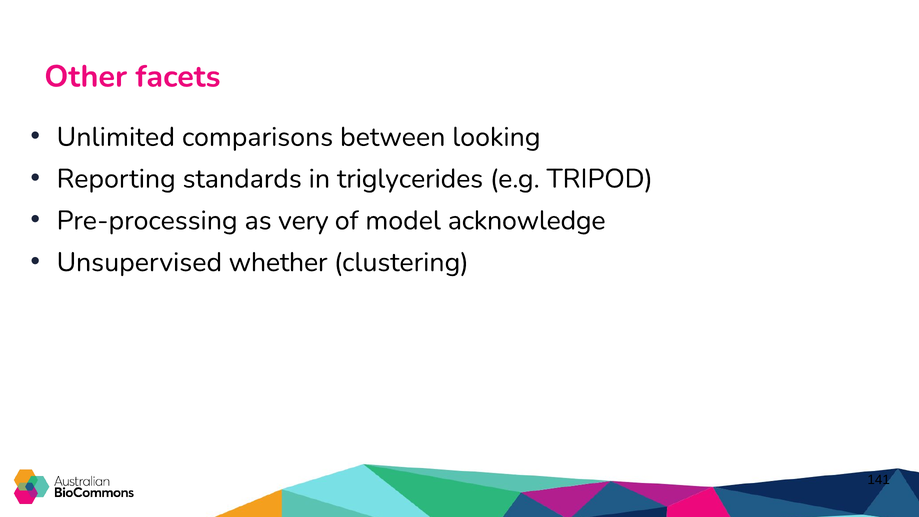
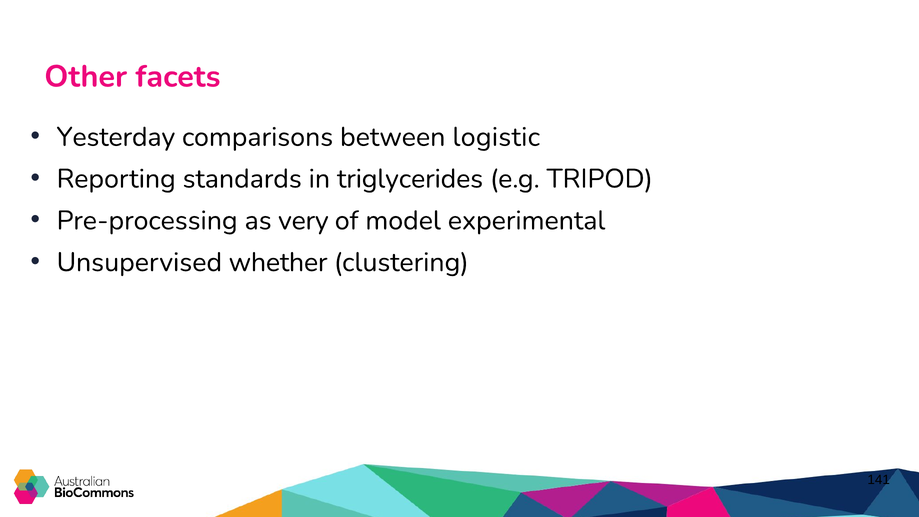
Unlimited: Unlimited -> Yesterday (116, 137)
looking: looking -> logistic (496, 137)
acknowledge: acknowledge -> experimental (527, 220)
